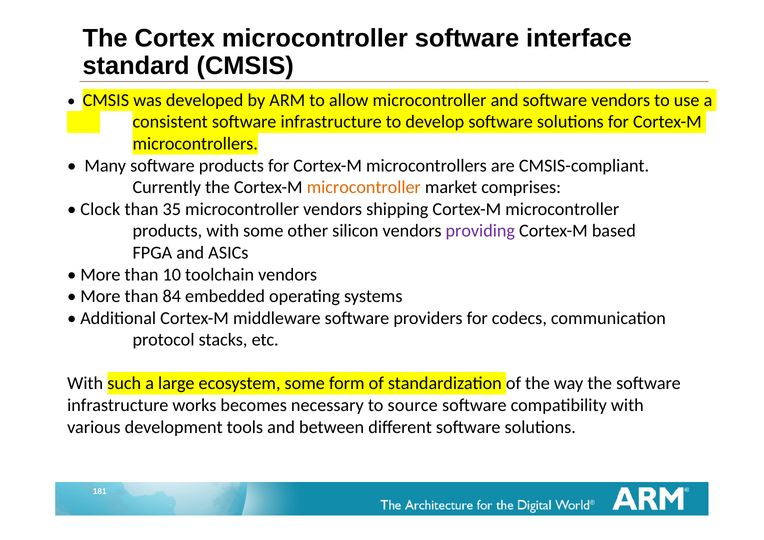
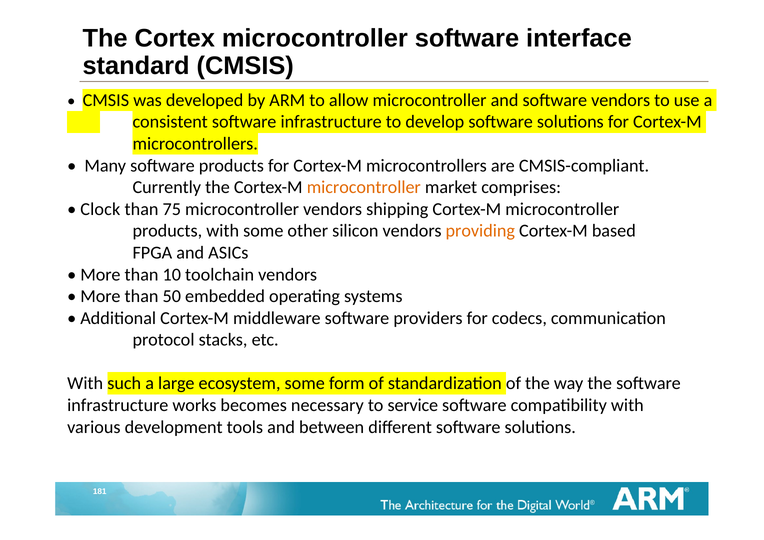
35: 35 -> 75 (172, 209)
providing colour: purple -> orange (480, 231)
84: 84 -> 50 (172, 296)
source: source -> service (413, 405)
